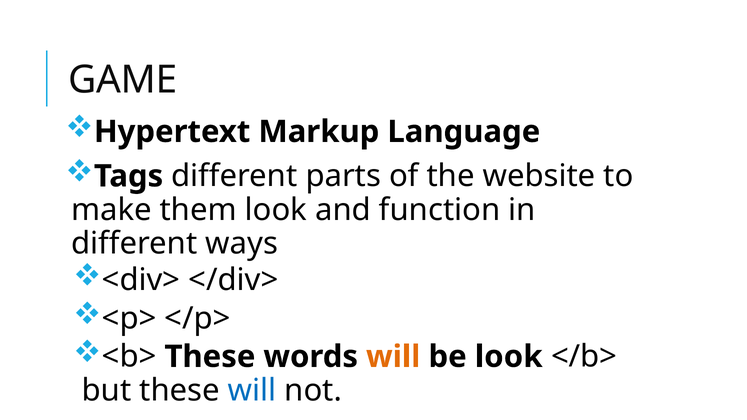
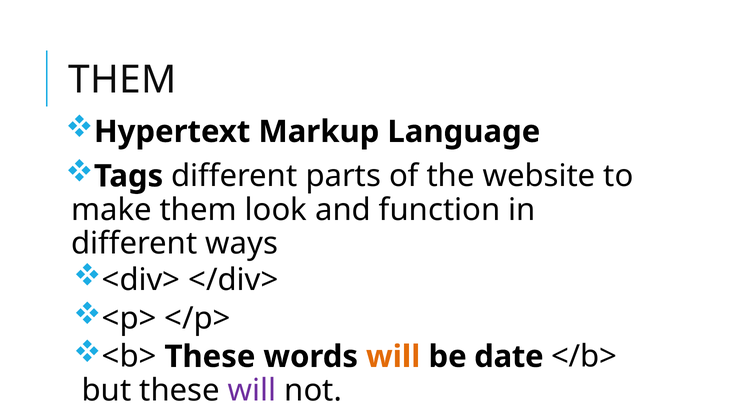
GAME: GAME -> THEM (122, 80)
be look: look -> date (509, 357)
will colour: blue -> purple (252, 390)
